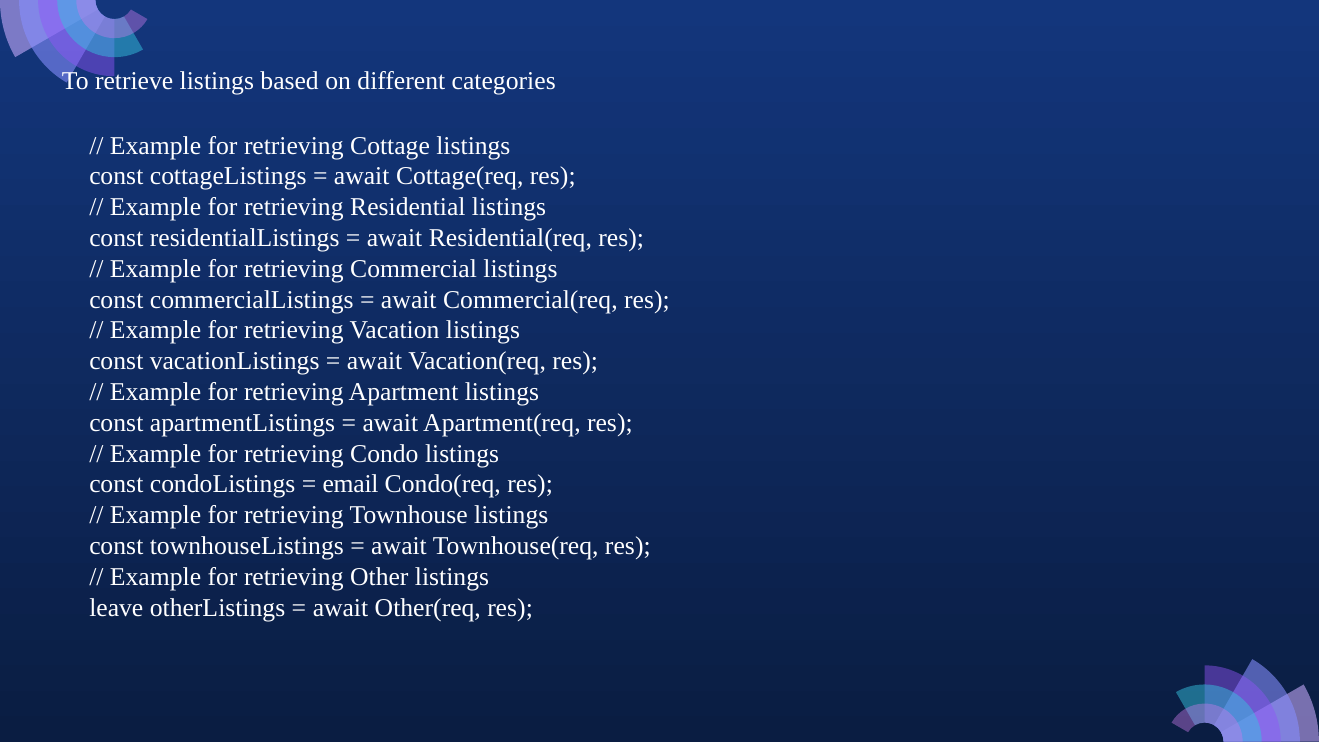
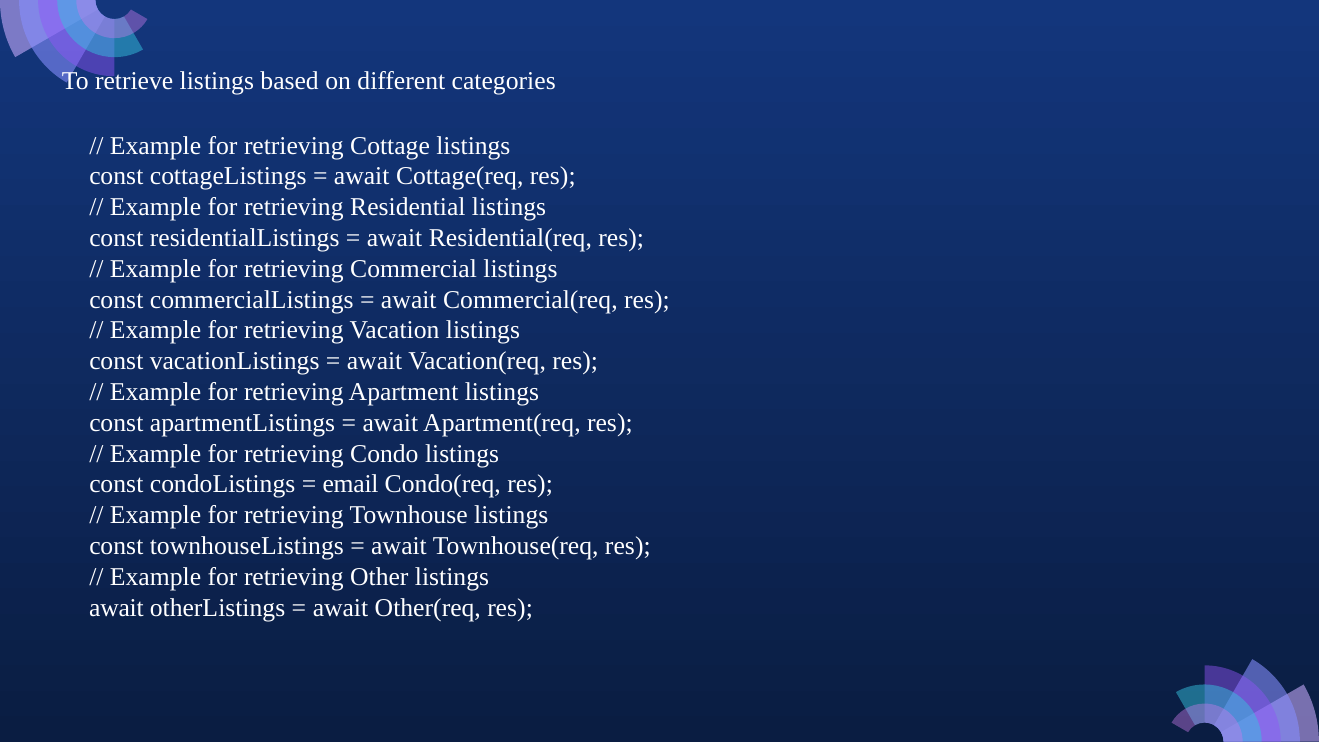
leave: leave -> await (116, 608)
